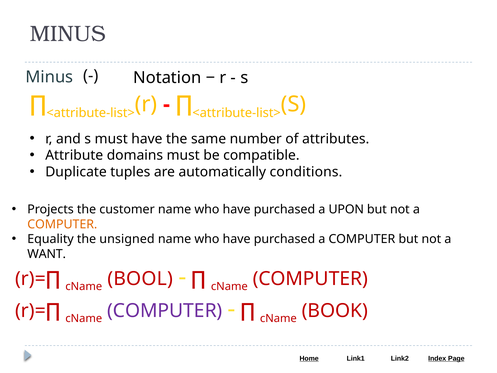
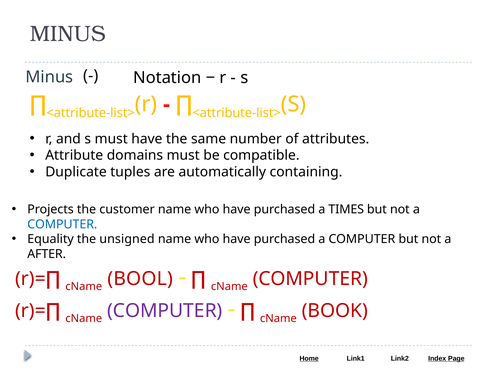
conditions: conditions -> containing (306, 172)
UPON: UPON -> TIMES (346, 209)
COMPUTER colour: orange -> blue (62, 224)
WANT: WANT -> AFTER (47, 254)
